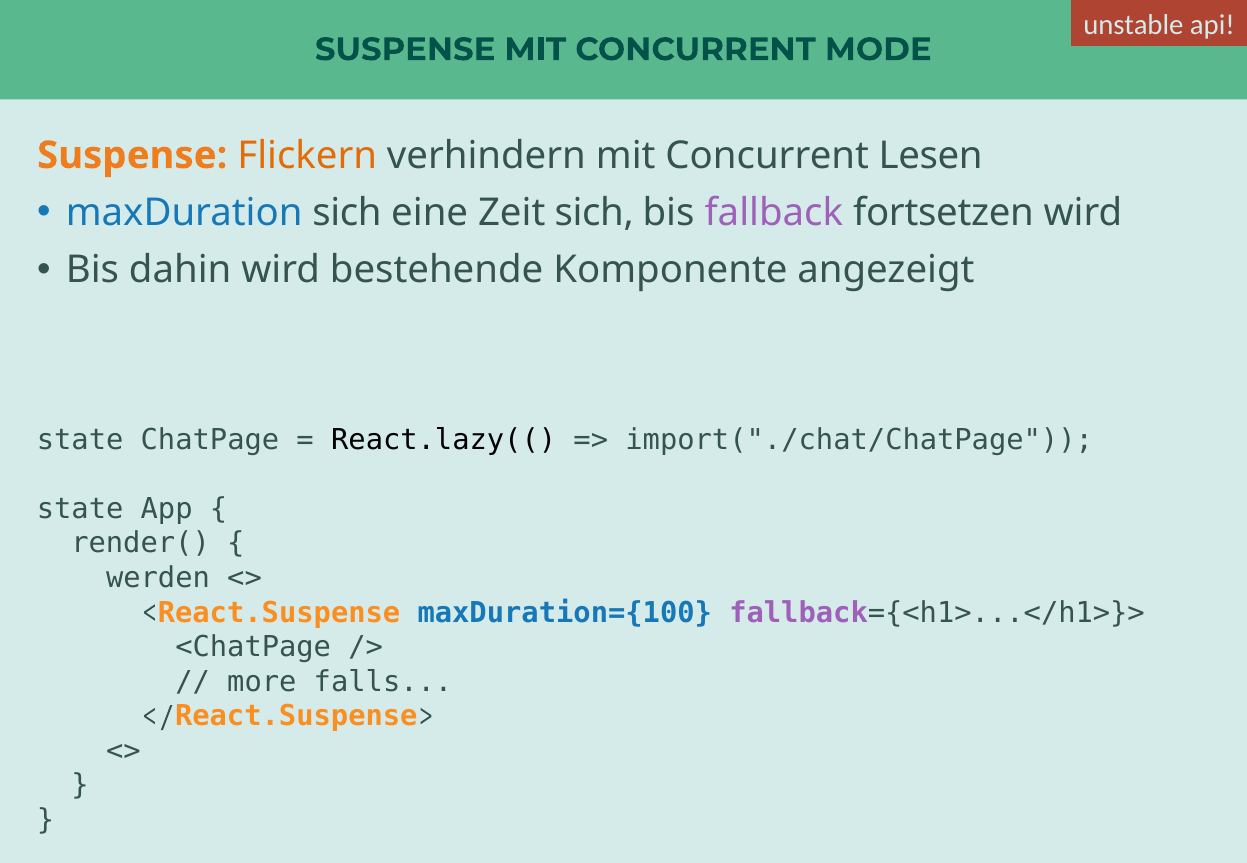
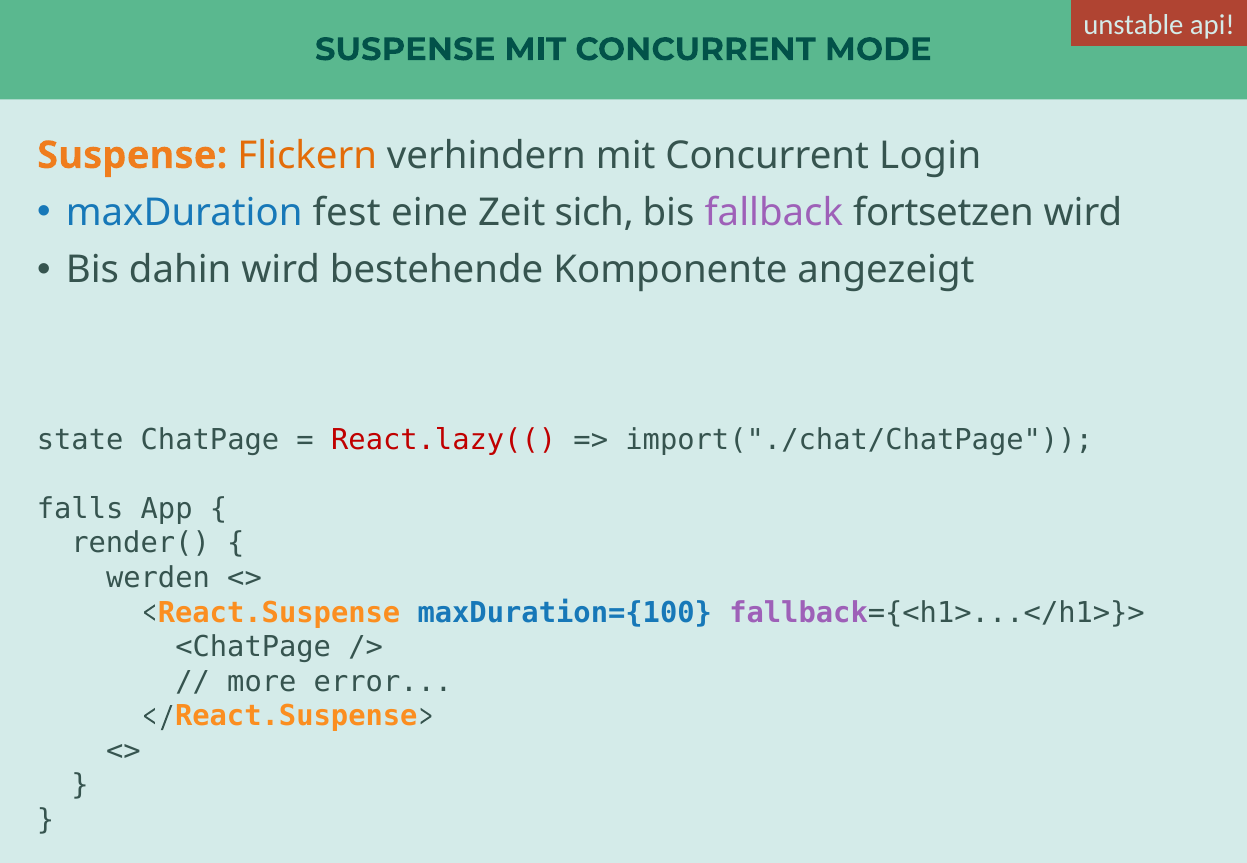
Lesen: Lesen -> Login (930, 155)
maxDuration sich: sich -> fest (347, 213)
React.lazy(( colour: black -> red (444, 440)
state: state -> falls (80, 509)
falls: falls -> error (383, 682)
